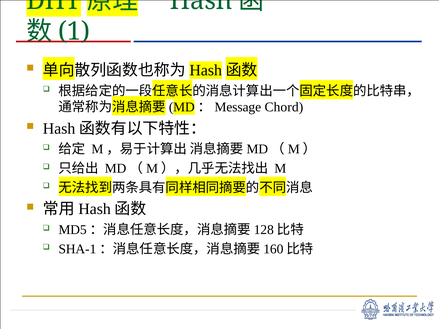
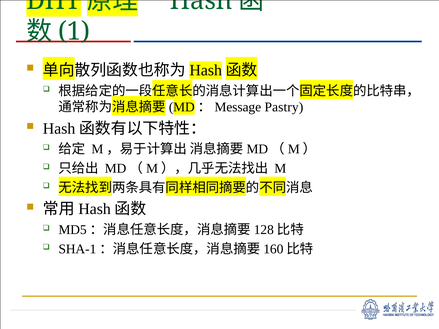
Chord: Chord -> Pastry (284, 107)
